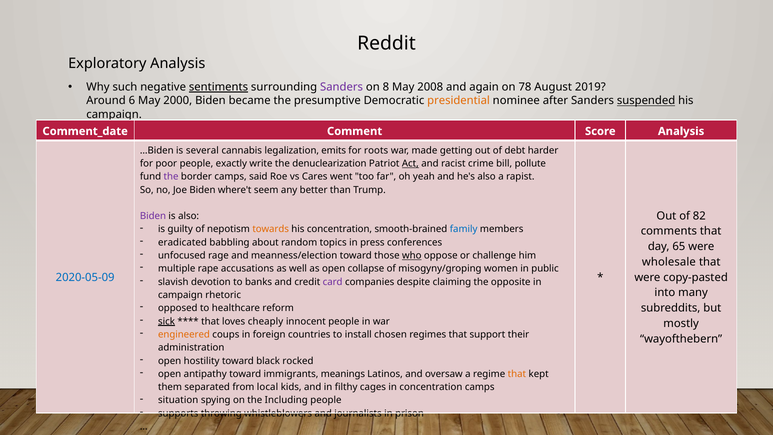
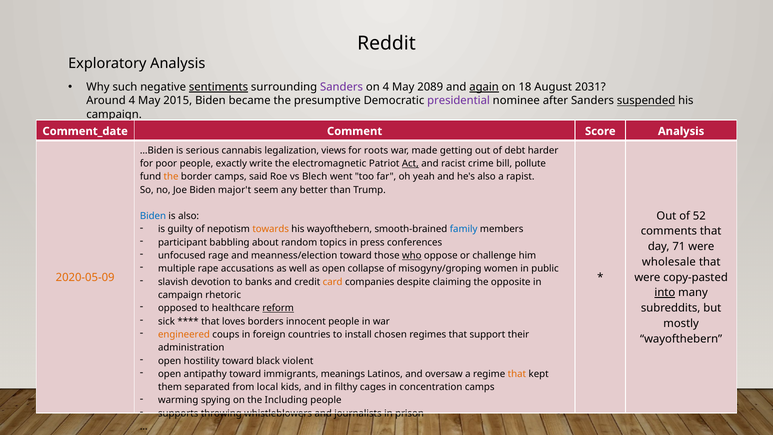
on 8: 8 -> 4 (386, 87)
2008: 2008 -> 2089 (430, 87)
again underline: none -> present (484, 87)
78: 78 -> 18 (525, 87)
2019: 2019 -> 2031 (590, 87)
Around 6: 6 -> 4 (132, 101)
2000: 2000 -> 2015 (178, 101)
presidential colour: orange -> purple (459, 101)
several: several -> serious (202, 150)
emits: emits -> views (334, 150)
denuclearization: denuclearization -> electromagnetic (329, 163)
the colour: purple -> orange (171, 177)
Cares: Cares -> Blech (315, 177)
where't: where't -> major't (235, 190)
82: 82 -> 52 (699, 216)
Biden colour: purple -> blue (153, 216)
his concentration: concentration -> wayofthebern (339, 229)
eradicated: eradicated -> participant (183, 242)
65: 65 -> 71 (679, 246)
2020-05-09 colour: blue -> orange (85, 277)
card colour: purple -> orange (333, 282)
into underline: none -> present (665, 293)
reform underline: none -> present (278, 308)
sick underline: present -> none (166, 321)
cheaply: cheaply -> borders (266, 321)
rocked: rocked -> violent (298, 361)
situation: situation -> warming (178, 400)
